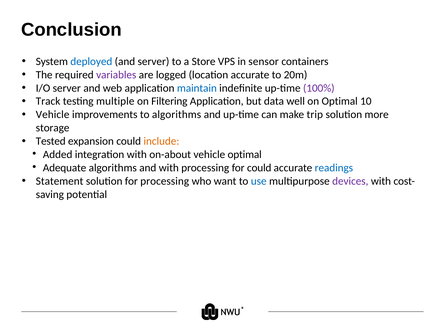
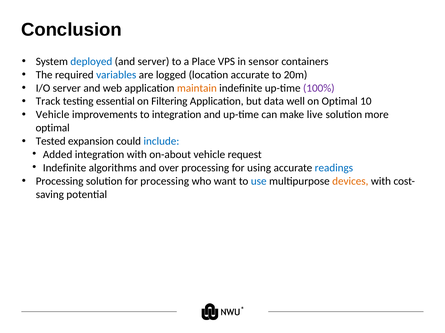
Store: Store -> Place (204, 62)
variables colour: purple -> blue (116, 75)
maintain colour: blue -> orange (197, 88)
multiple: multiple -> essential (115, 102)
to algorithms: algorithms -> integration (177, 115)
trip: trip -> live (315, 115)
storage: storage -> optimal (53, 128)
include colour: orange -> blue (161, 142)
vehicle optimal: optimal -> request (245, 155)
Adequate: Adequate -> Indefinite (65, 168)
and with: with -> over (169, 168)
for could: could -> using (259, 168)
Statement: Statement -> Processing (60, 182)
devices colour: purple -> orange (350, 182)
